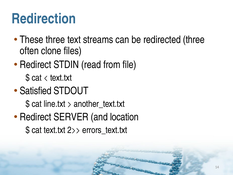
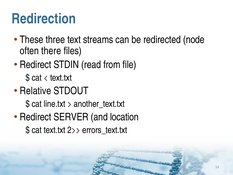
redirected three: three -> node (194, 40)
clone: clone -> there (51, 51)
Satisfied: Satisfied -> Relative (35, 91)
